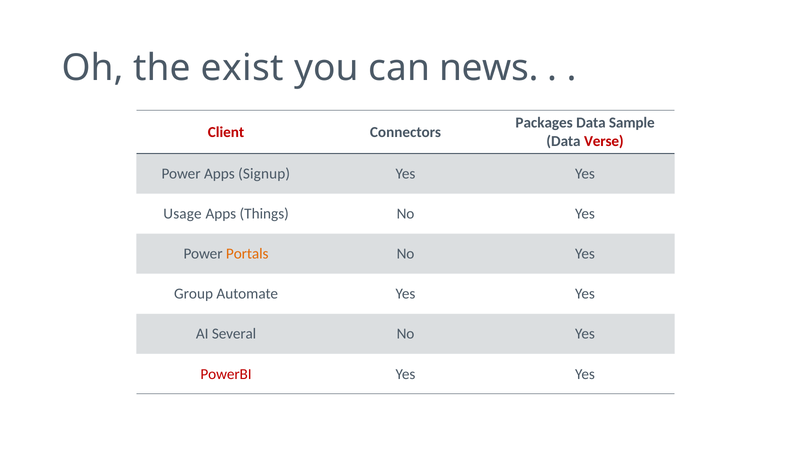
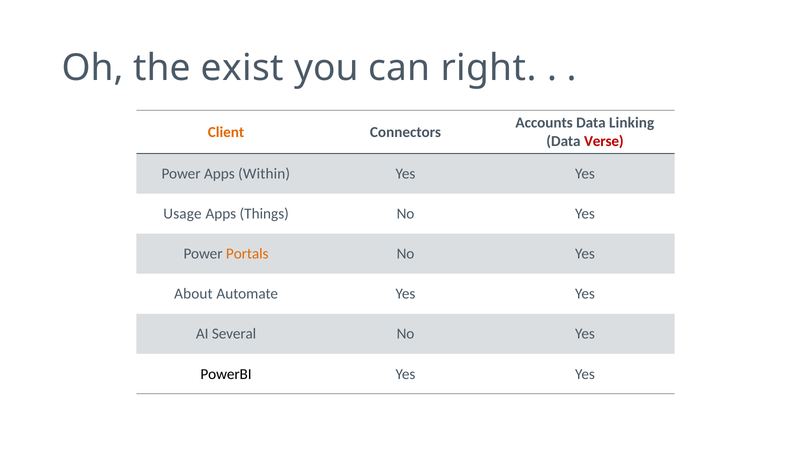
news: news -> right (489, 68)
Packages: Packages -> Accounts (544, 123)
Sample: Sample -> Linking (632, 123)
Client colour: red -> orange (226, 132)
Signup: Signup -> Within (264, 174)
Group: Group -> About (193, 294)
PowerBI colour: red -> black (226, 374)
